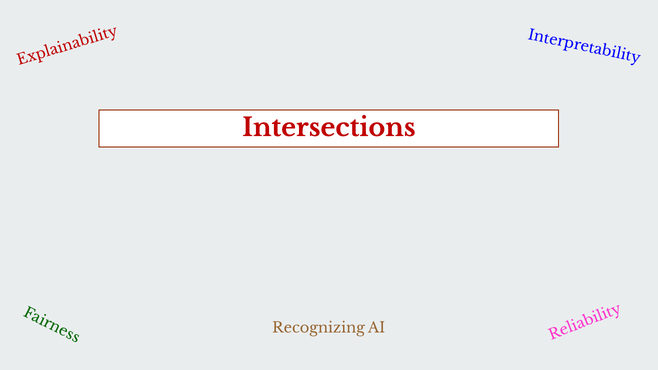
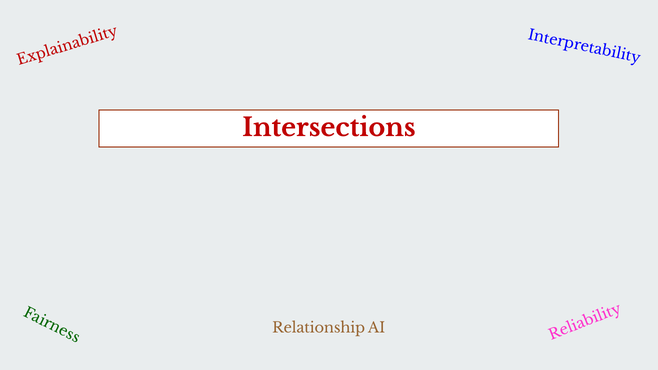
Recognizing: Recognizing -> Relationship (319, 328)
